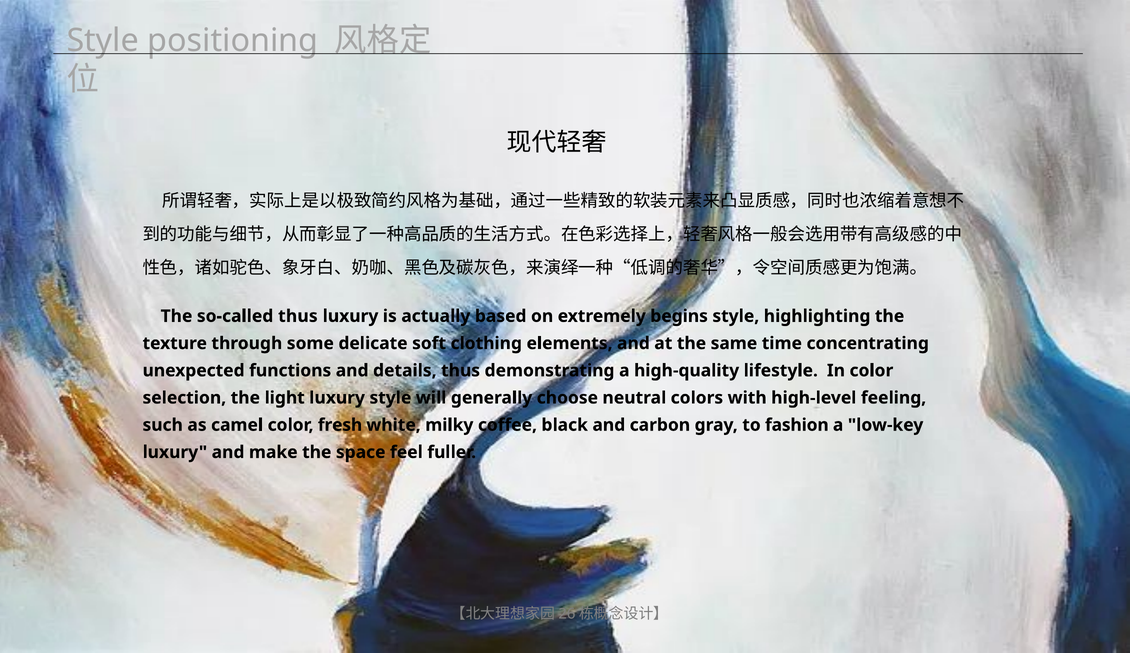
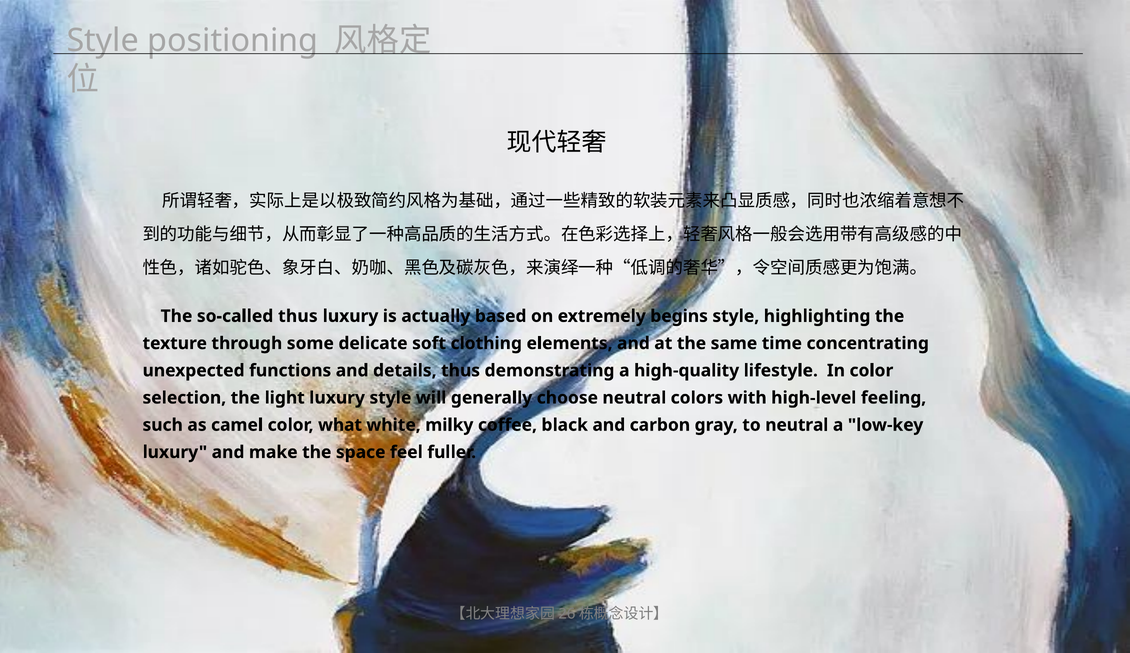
fresh: fresh -> what (340, 425)
to fashion: fashion -> neutral (797, 425)
